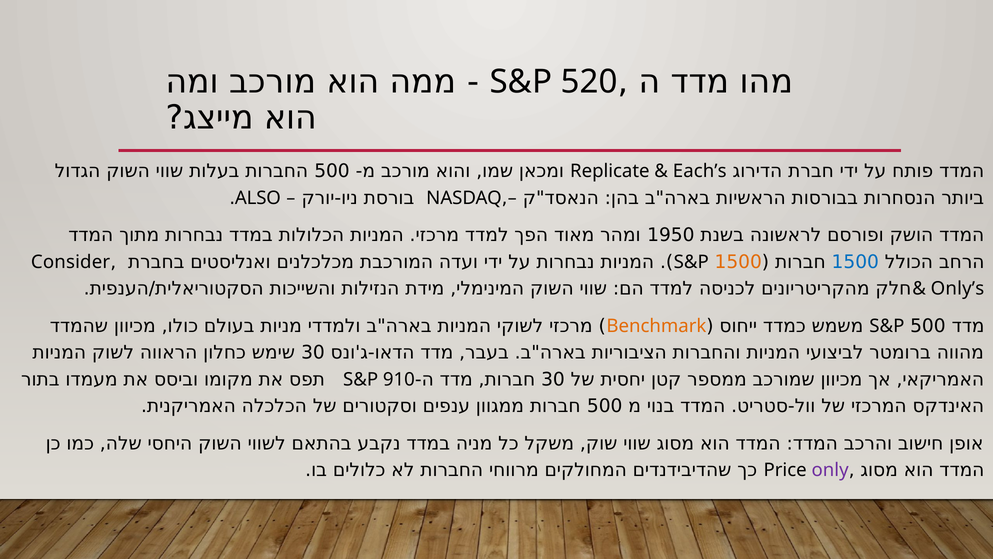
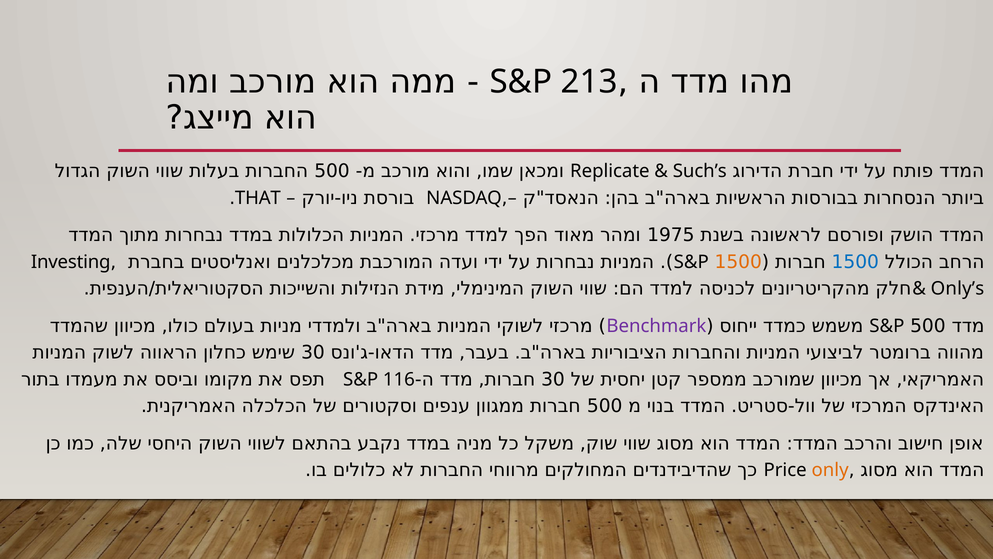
520: 520 -> 213 (589, 82)
Each’s: Each’s -> Such’s (700, 171)
ALSO: ALSO -> THAT (258, 198)
1950: 1950 -> 1975 (671, 235)
Consider: Consider -> Investing (71, 262)
Benchmark colour: orange -> purple (656, 326)
910: 910 -> 116 (399, 379)
only colour: purple -> orange (830, 470)
